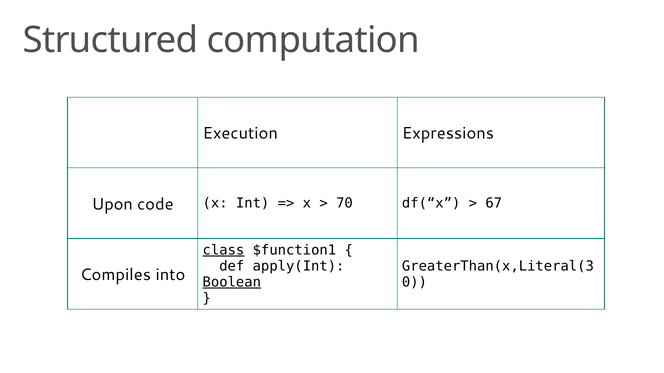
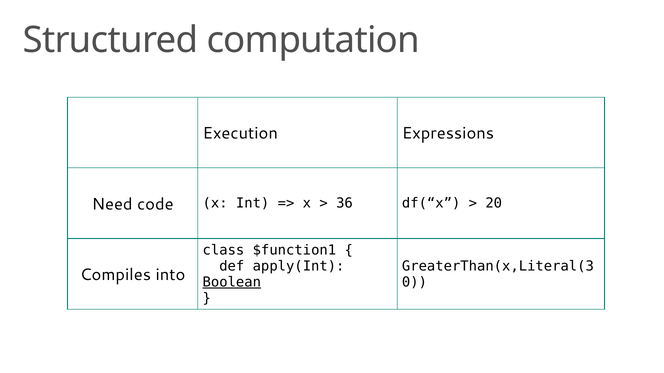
Upon: Upon -> Need (112, 204)
70: 70 -> 36 (344, 204)
67: 67 -> 20 (494, 204)
class underline: present -> none (223, 250)
